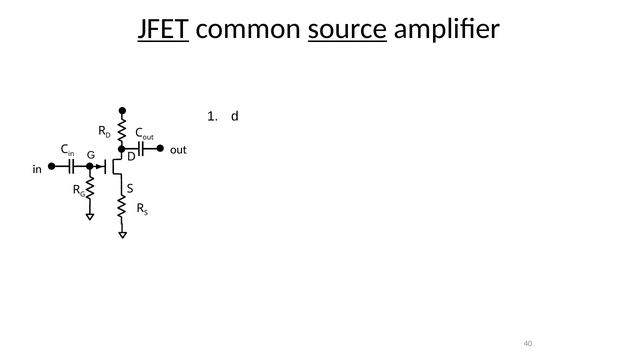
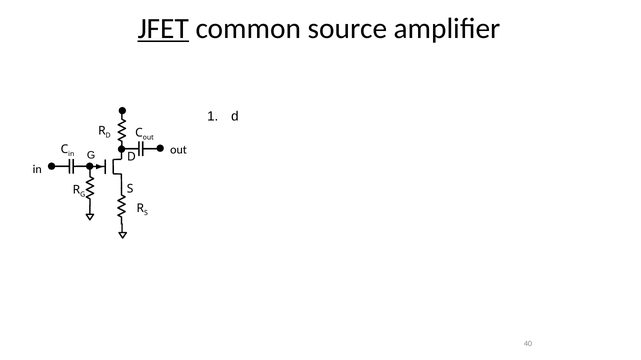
source underline: present -> none (347, 29)
